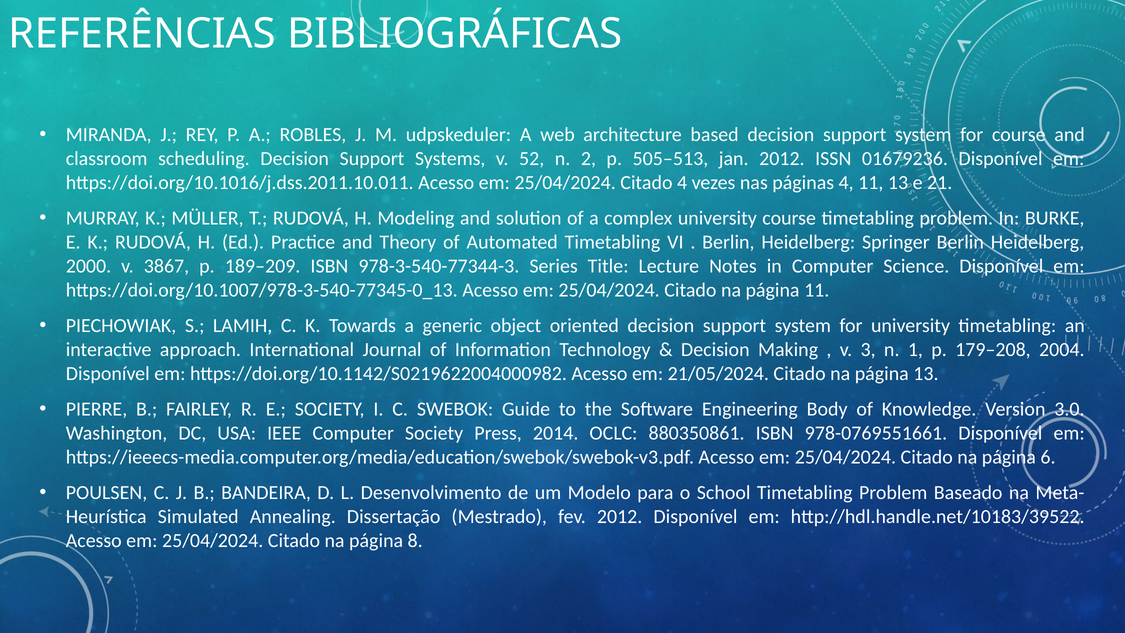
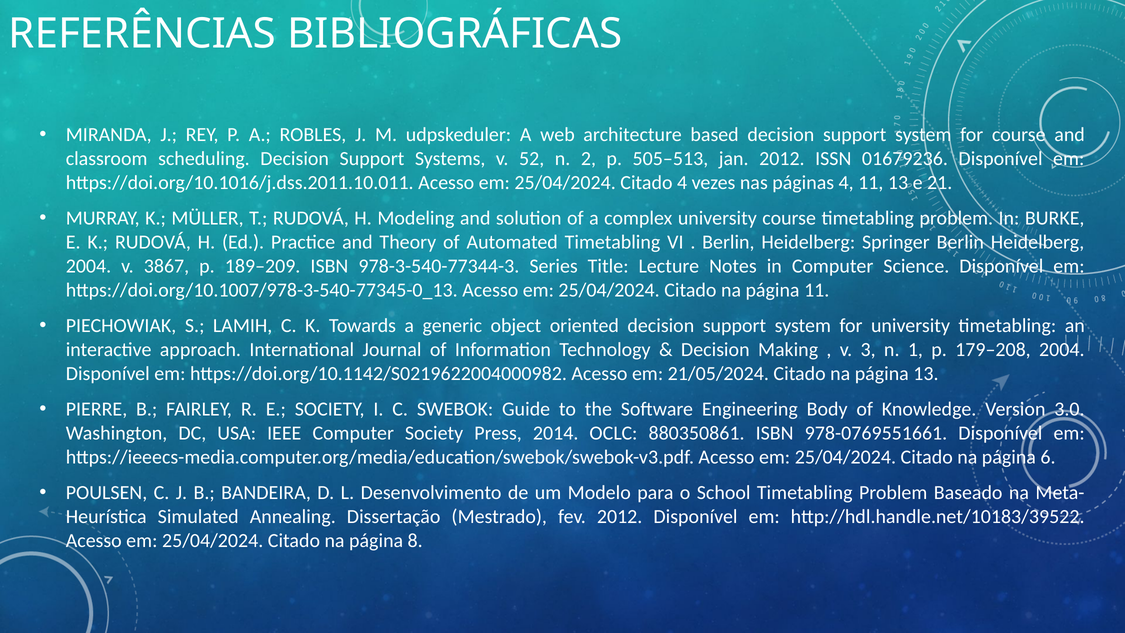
2000: 2000 -> 2004 (88, 266)
